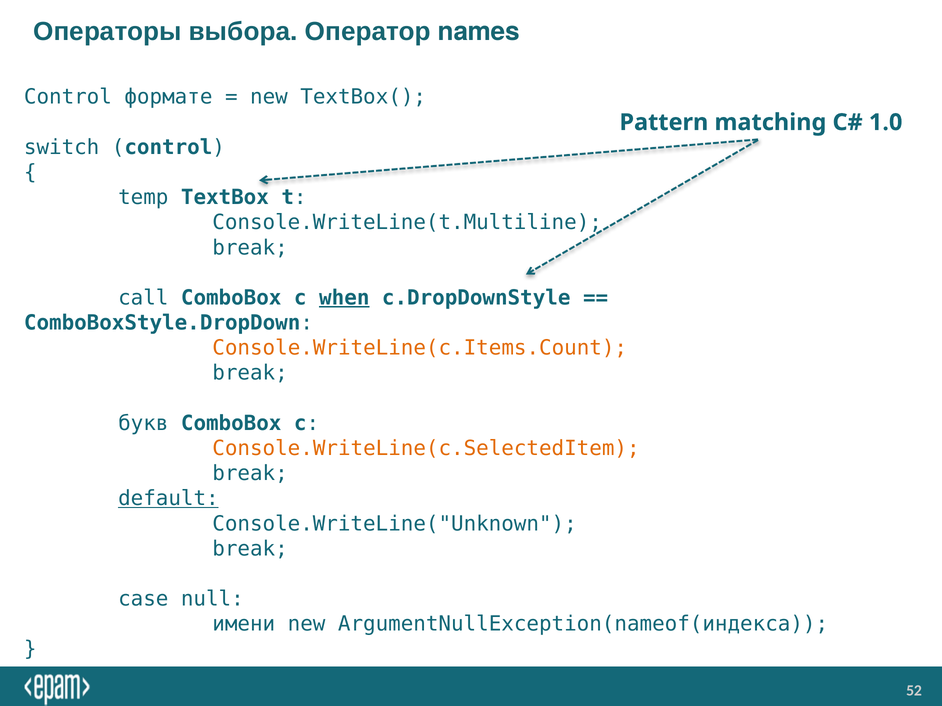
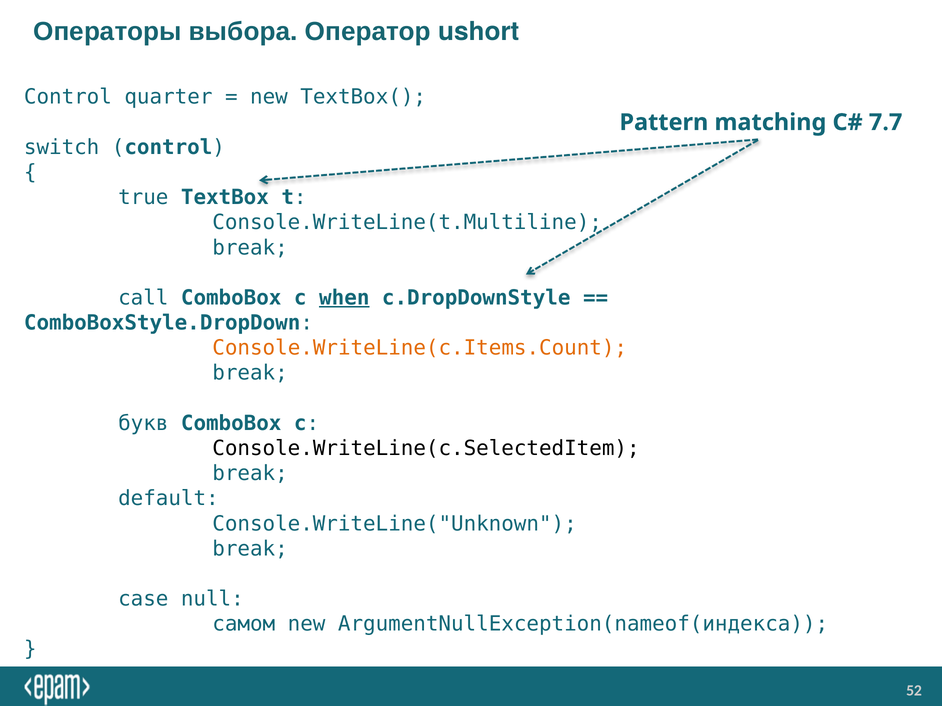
names: names -> ushort (479, 32)
формате: формате -> quarter (168, 97)
1.0: 1.0 -> 7.7 (886, 122)
temp: temp -> true (143, 198)
Console.WriteLine(c.SelectedItem colour: orange -> black (426, 449)
default underline: present -> none (168, 499)
имени: имени -> самом (244, 624)
